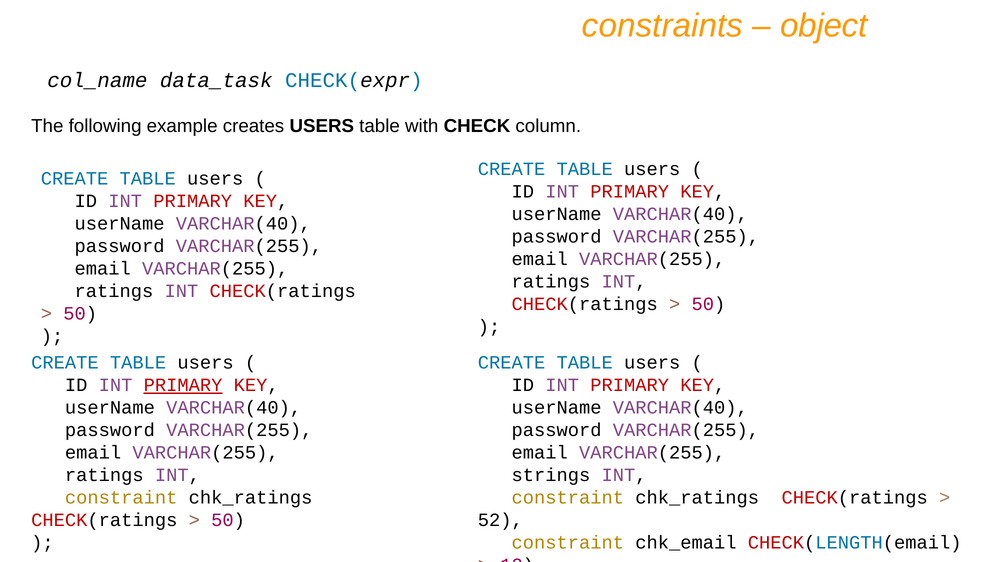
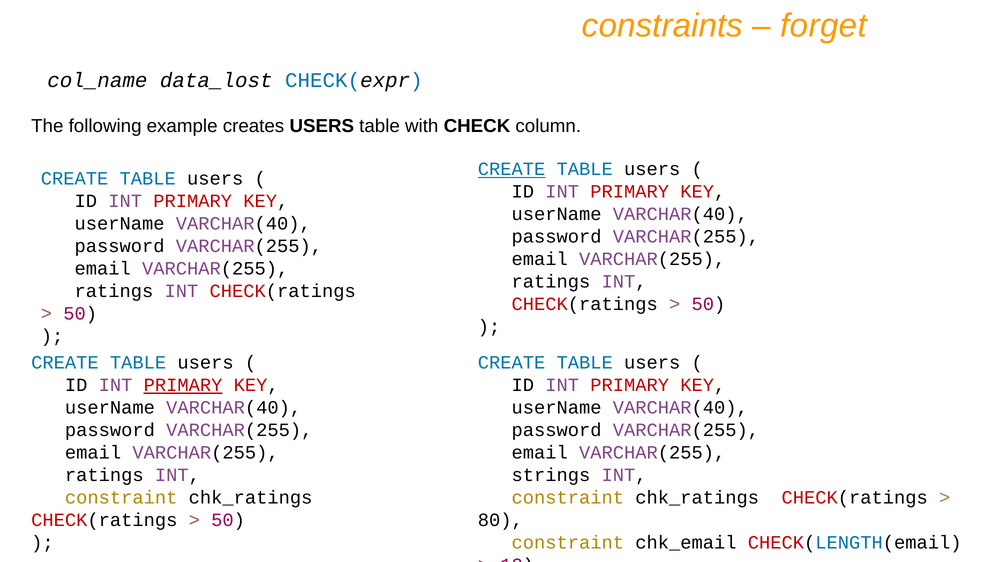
object: object -> forget (824, 26)
data_task: data_task -> data_lost (216, 80)
CREATE underline: none -> present (512, 169)
52: 52 -> 80 (500, 521)
